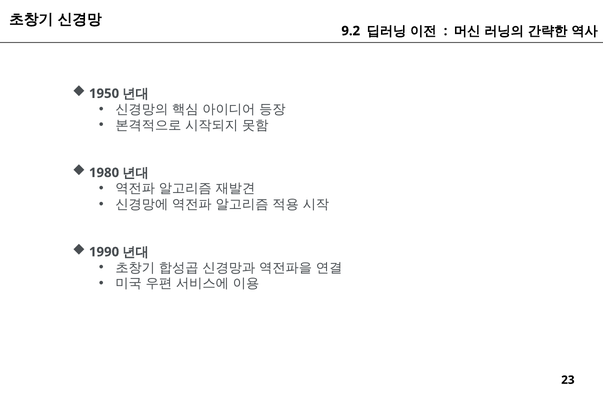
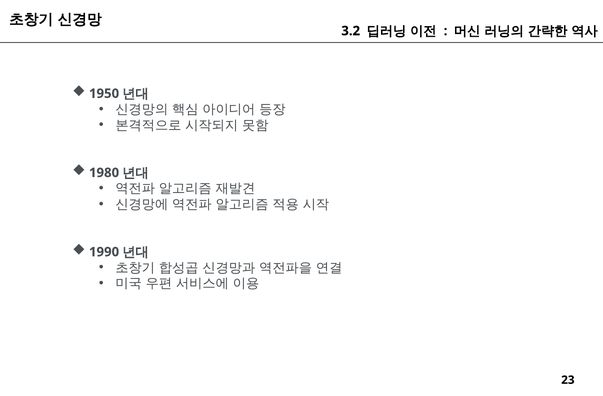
9.2: 9.2 -> 3.2 (351, 31)
